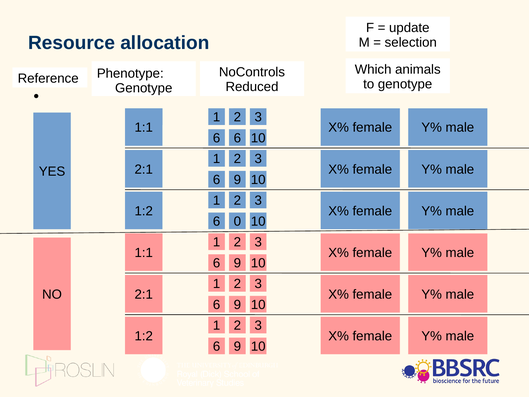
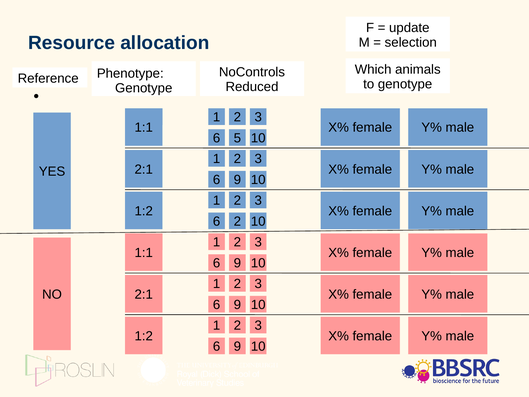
6 6: 6 -> 5 (237, 138)
6 0: 0 -> 2 (237, 221)
